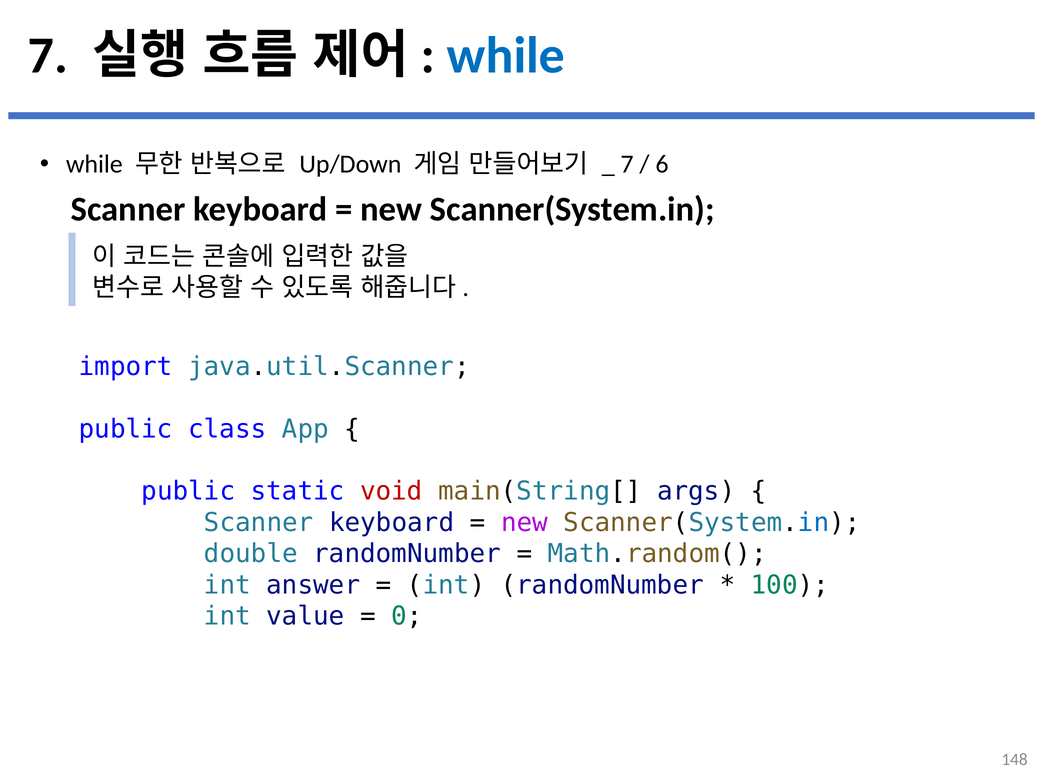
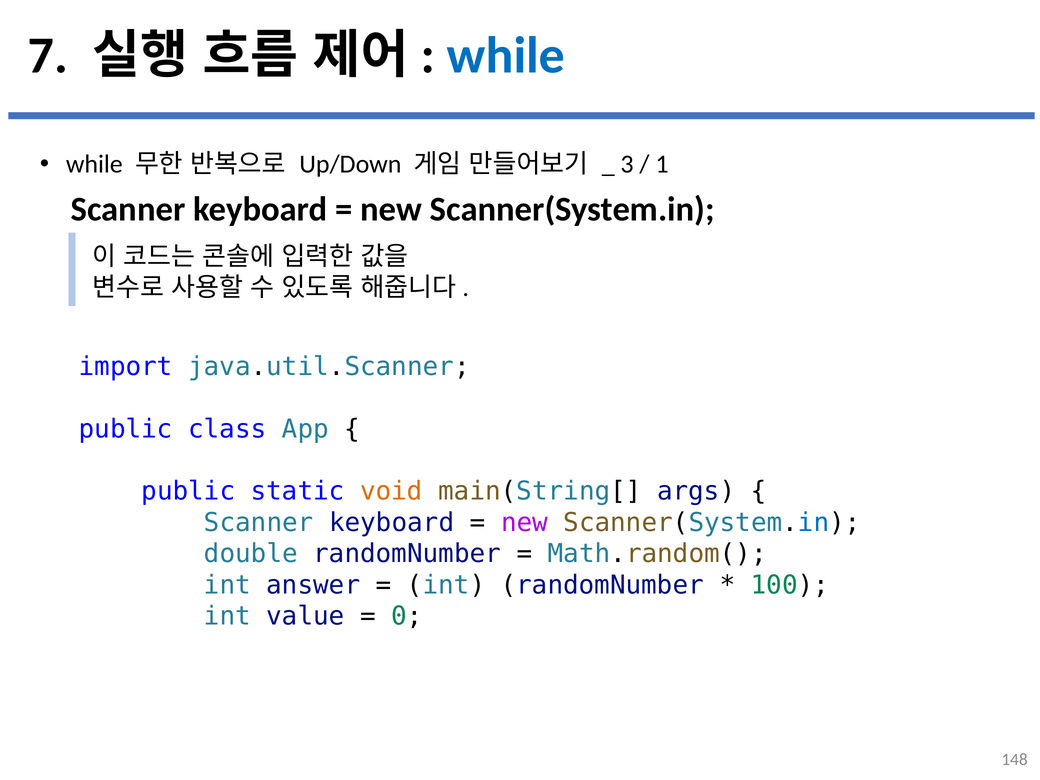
7: 7 -> 3 (627, 164)
6: 6 -> 1 (662, 164)
void colour: red -> orange (391, 491)
